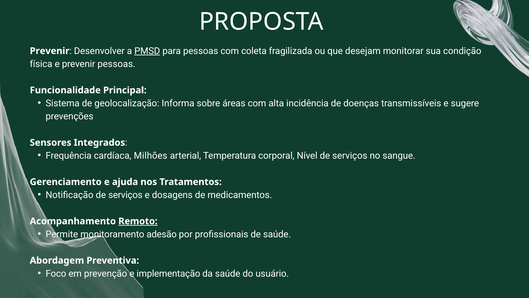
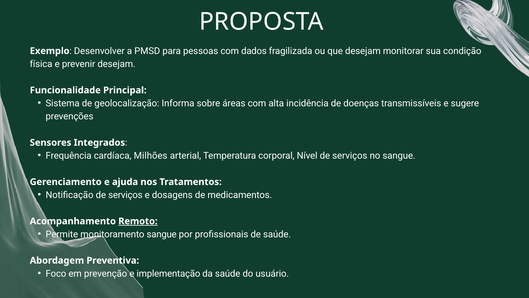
Prevenir: Prevenir -> Exemplo (50, 51)
PMSD underline: present -> none (147, 51)
coleta: coleta -> dados (254, 51)
prevenir pessoas: pessoas -> desejam (117, 64)
monitoramento adesão: adesão -> sangue (162, 234)
